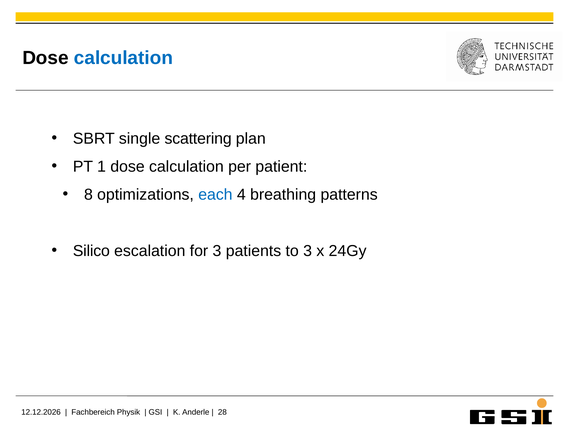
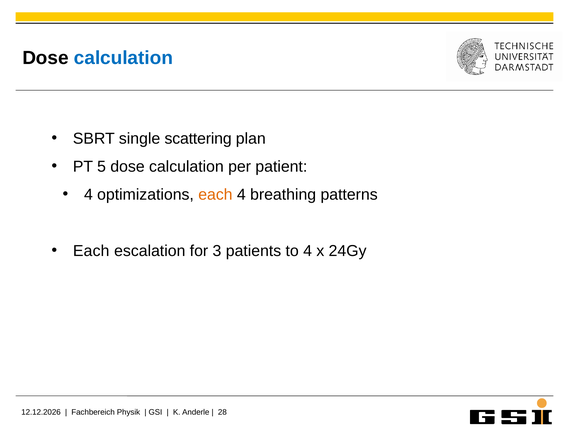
1: 1 -> 5 (102, 166)
8: 8 -> 4 (88, 195)
each colour: blue -> orange (215, 195)
Silico: Silico -> Each (91, 251)
to 3: 3 -> 4 (308, 251)
